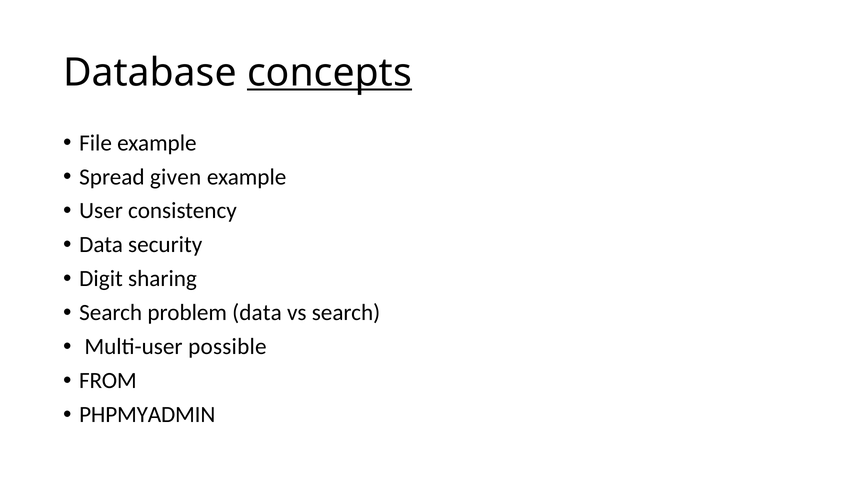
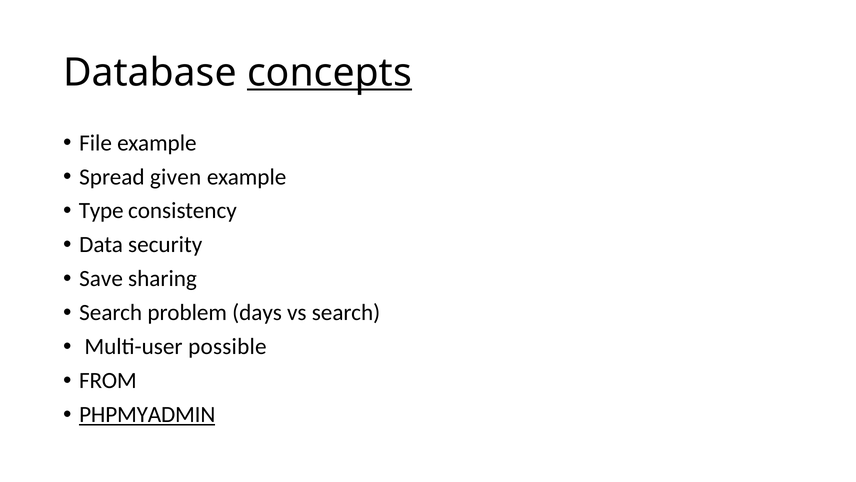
User: User -> Type (101, 211)
Digit: Digit -> Save (101, 279)
problem data: data -> days (257, 312)
PHPMYADMIN underline: none -> present (147, 414)
